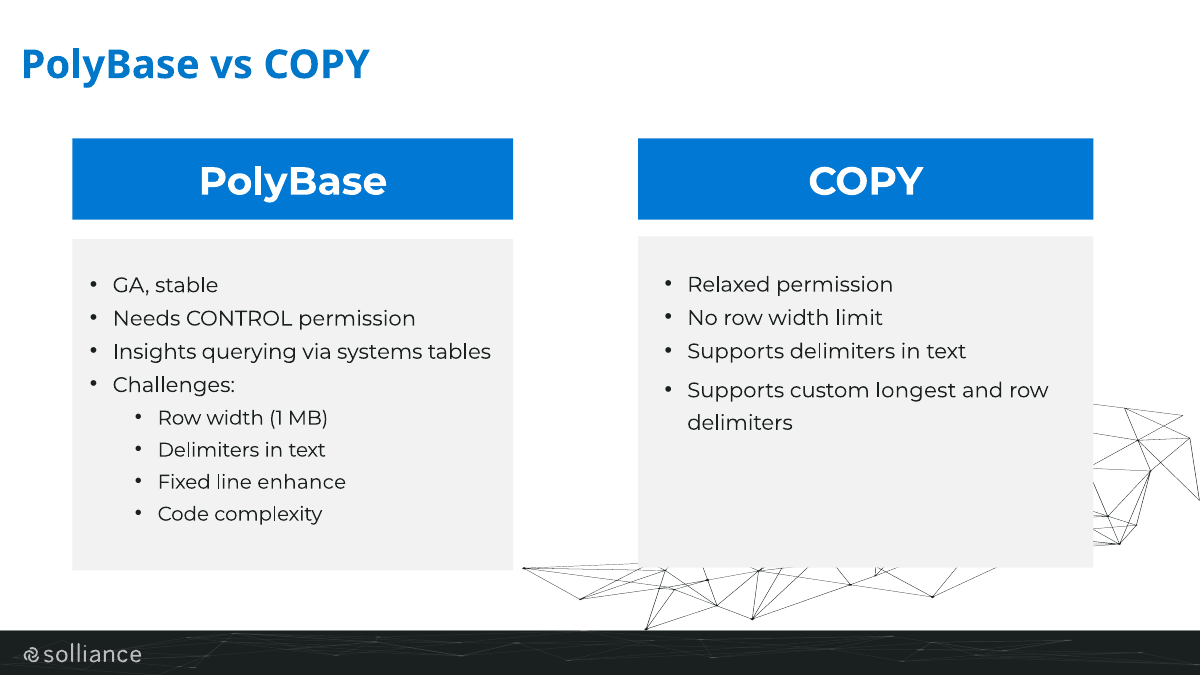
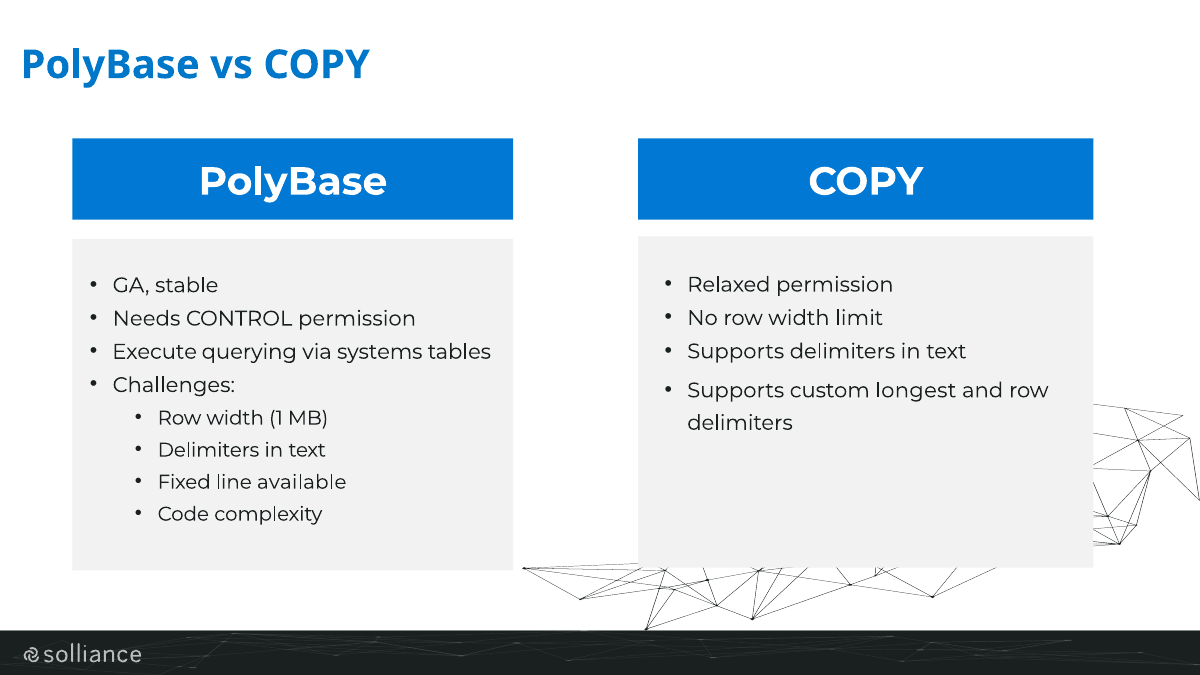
Insights: Insights -> Execute (155, 352)
enhance: enhance -> available (302, 482)
